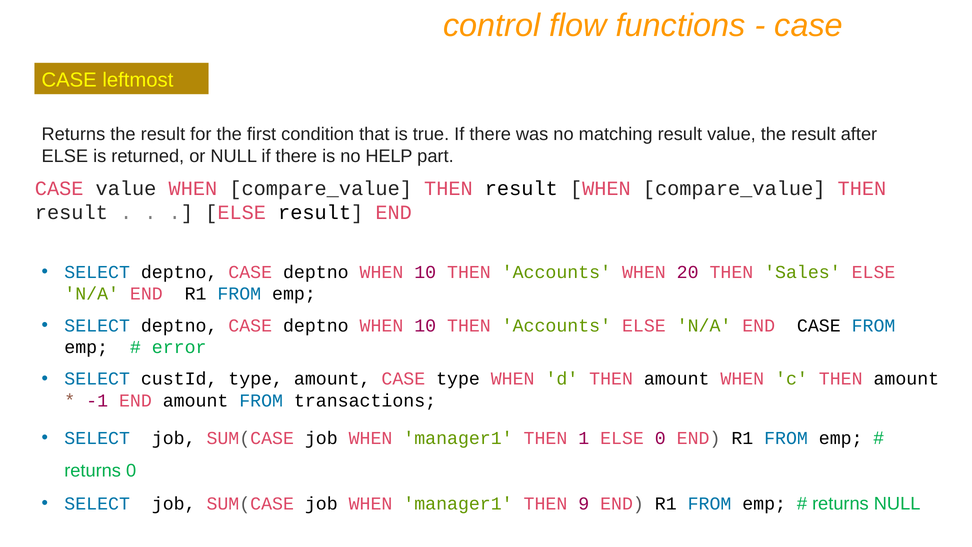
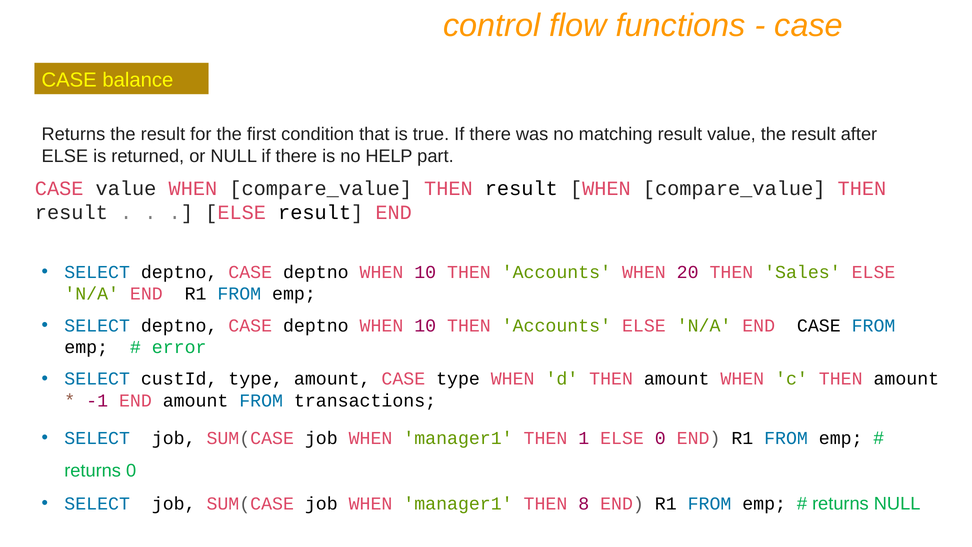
leftmost: leftmost -> balance (138, 80)
9: 9 -> 8 (584, 504)
